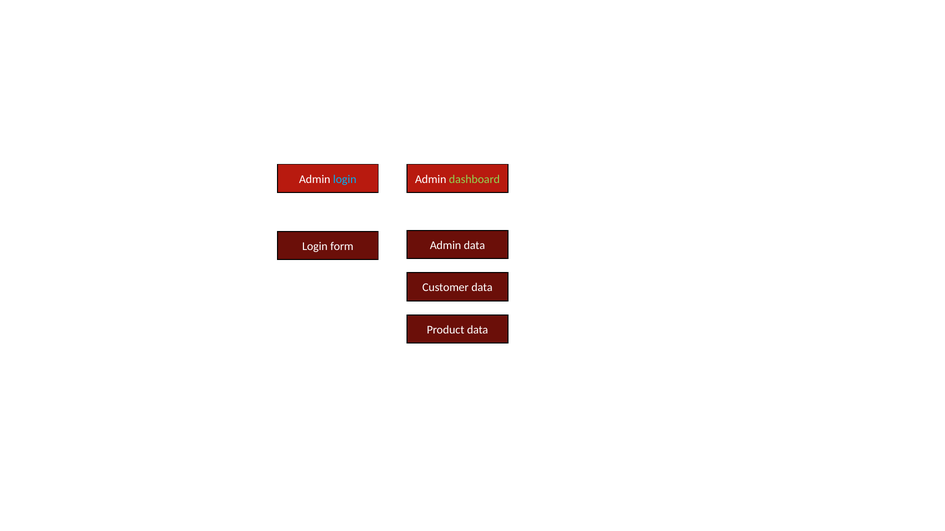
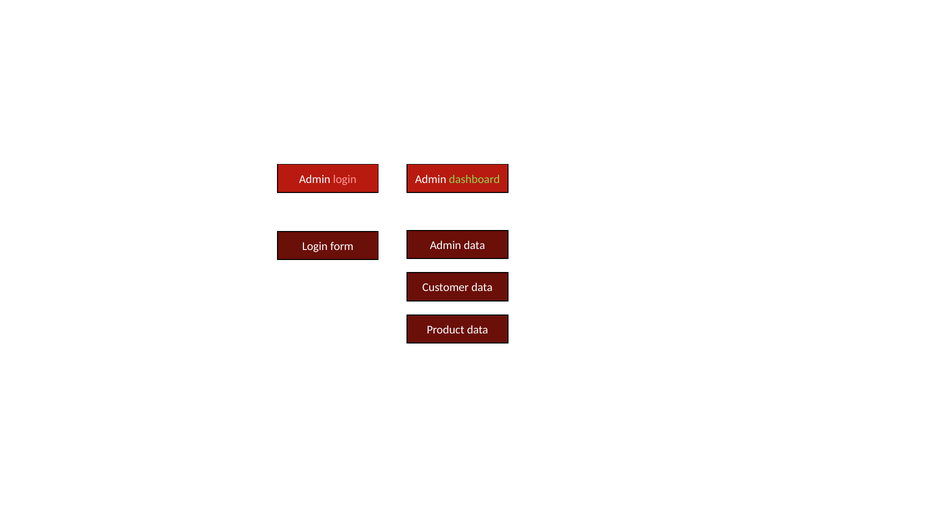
login colour: light blue -> pink (345, 179)
